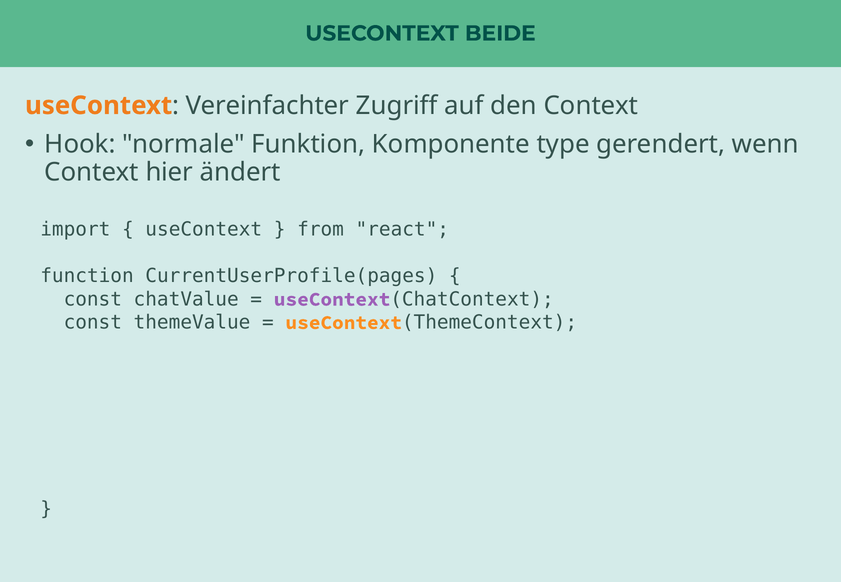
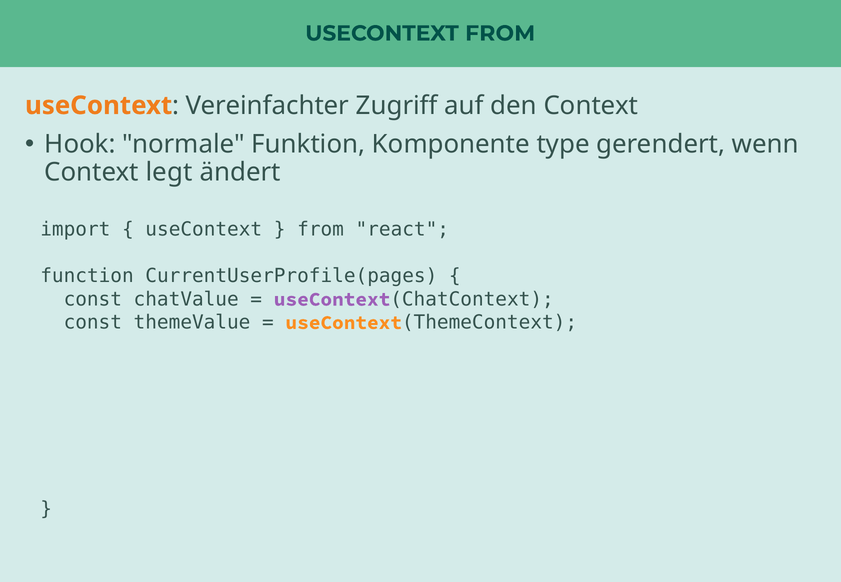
USECONTEXT BEIDE: BEIDE -> FROM (500, 33)
hier: hier -> legt (169, 172)
